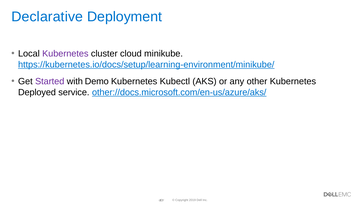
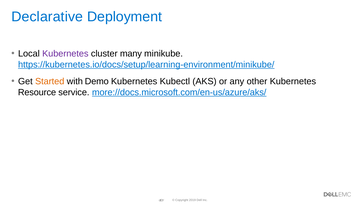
cloud: cloud -> many (131, 54)
Started colour: purple -> orange (50, 81)
Deployed: Deployed -> Resource (37, 92)
other://docs.microsoft.com/en-us/azure/aks/: other://docs.microsoft.com/en-us/azure/aks/ -> more://docs.microsoft.com/en-us/azure/aks/ (179, 92)
